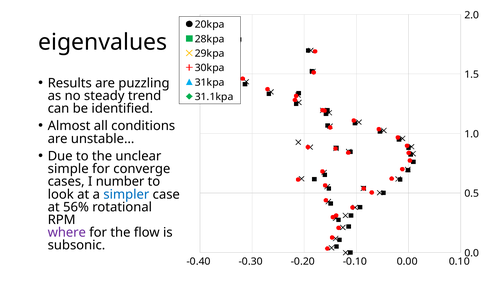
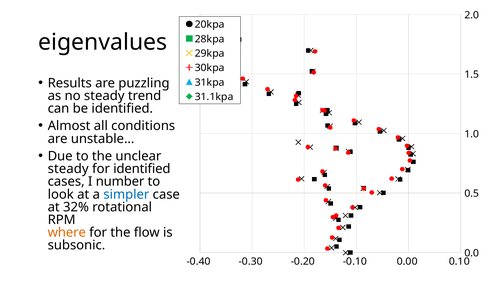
simple: simple -> steady (68, 169)
for converge: converge -> identified (142, 169)
56%: 56% -> 32% (76, 207)
where colour: purple -> orange (67, 232)
